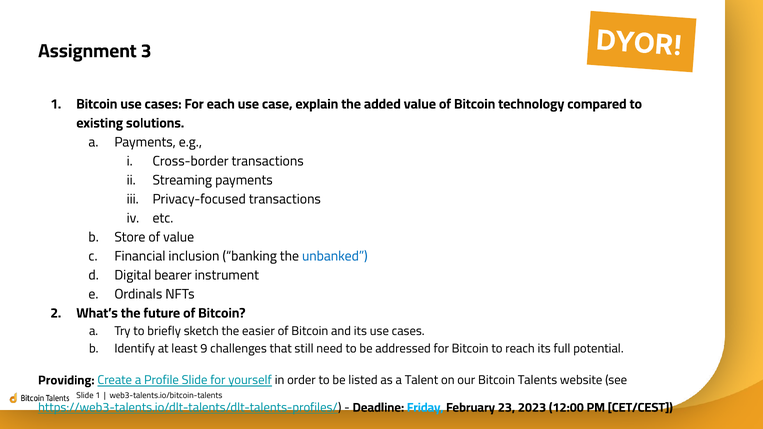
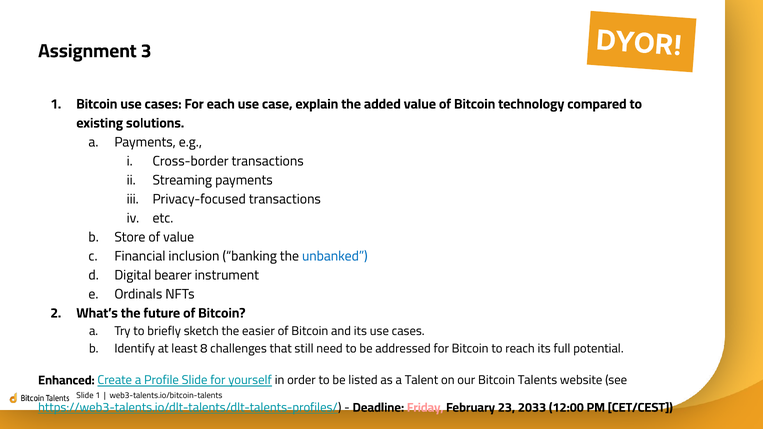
9: 9 -> 8 (204, 349)
Providing: Providing -> Enhanced (66, 380)
Friday colour: light blue -> pink (425, 408)
2023: 2023 -> 2033 (532, 408)
